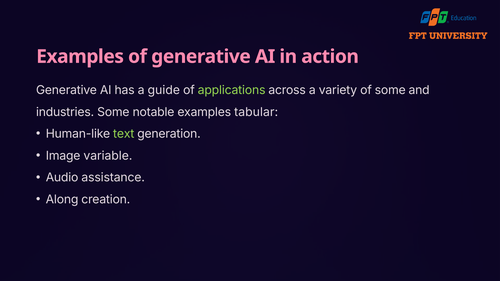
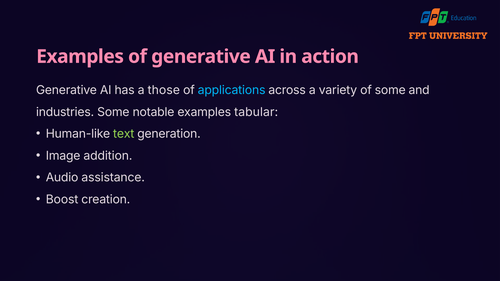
guide: guide -> those (164, 90)
applications colour: light green -> light blue (232, 90)
variable: variable -> addition (108, 156)
Along: Along -> Boost (62, 200)
